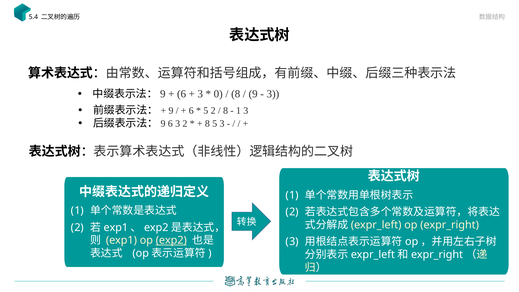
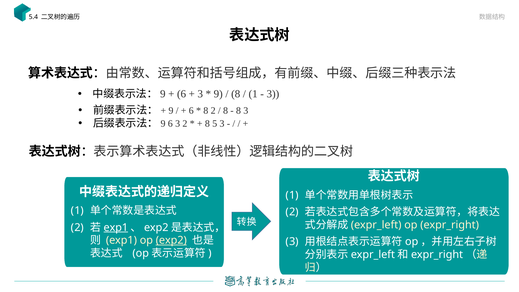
0: 0 -> 9 (218, 94)
9: 9 -> 1 (253, 94)
5: 5 -> 8 (206, 111)
1: 1 -> 8 (238, 111)
exp1 underline: none -> present (116, 227)
